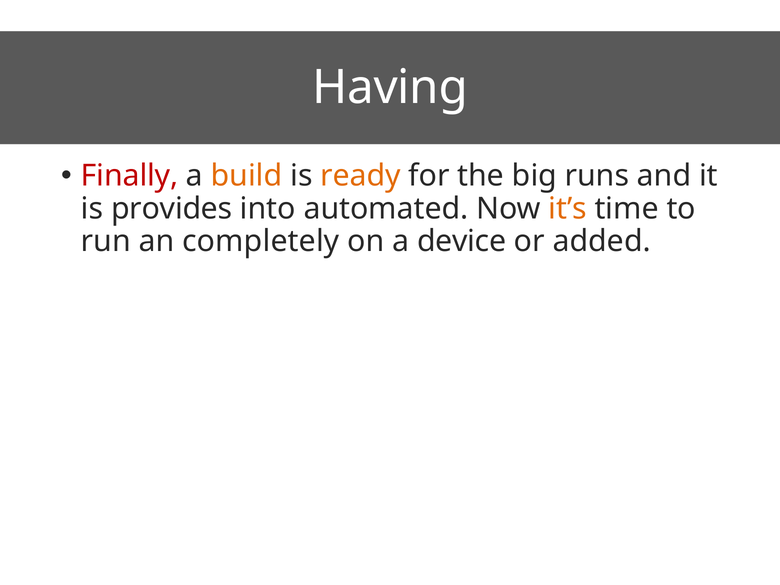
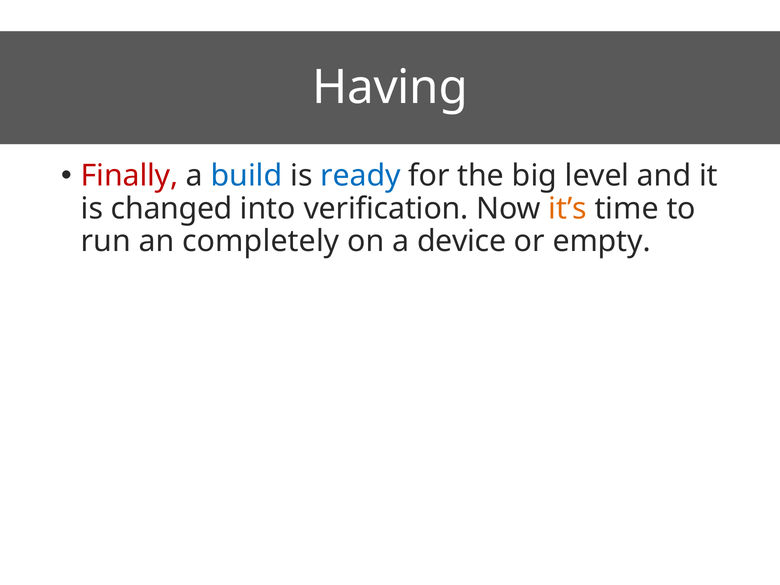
build colour: orange -> blue (247, 176)
ready colour: orange -> blue (360, 176)
runs: runs -> level (597, 176)
provides: provides -> changed (172, 209)
automated: automated -> verification (386, 209)
added: added -> empty (602, 241)
